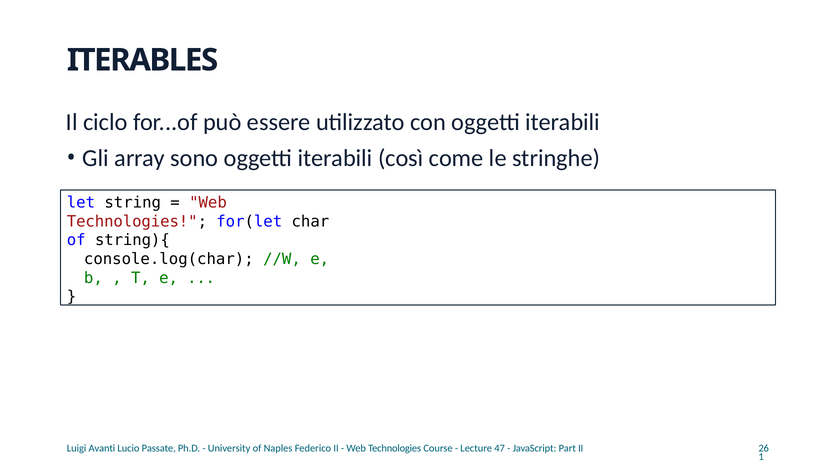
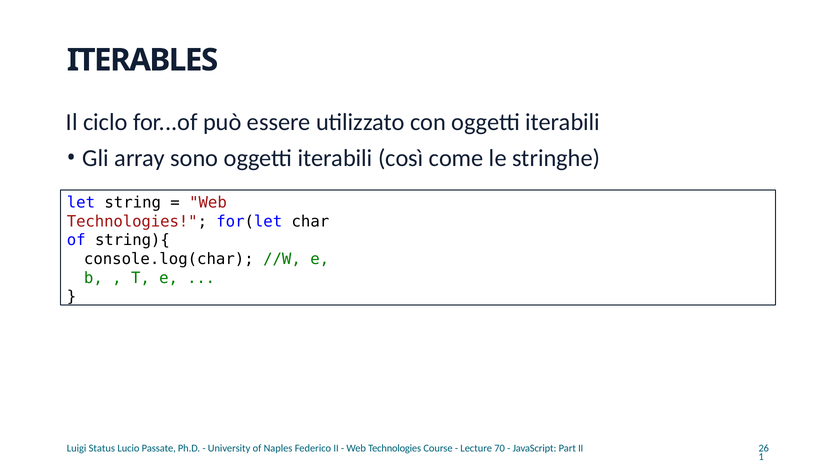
Avanti: Avanti -> Status (102, 449)
47: 47 -> 70 (500, 449)
